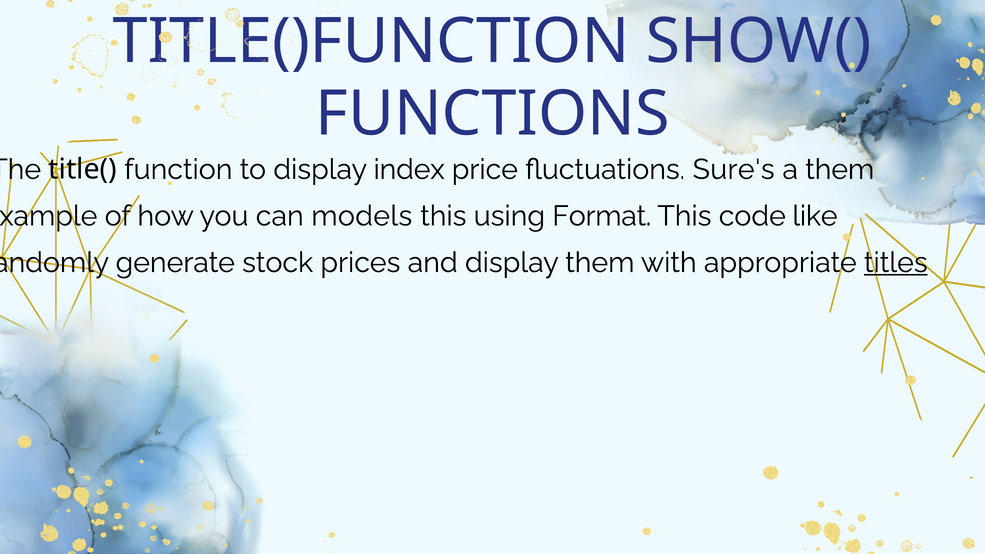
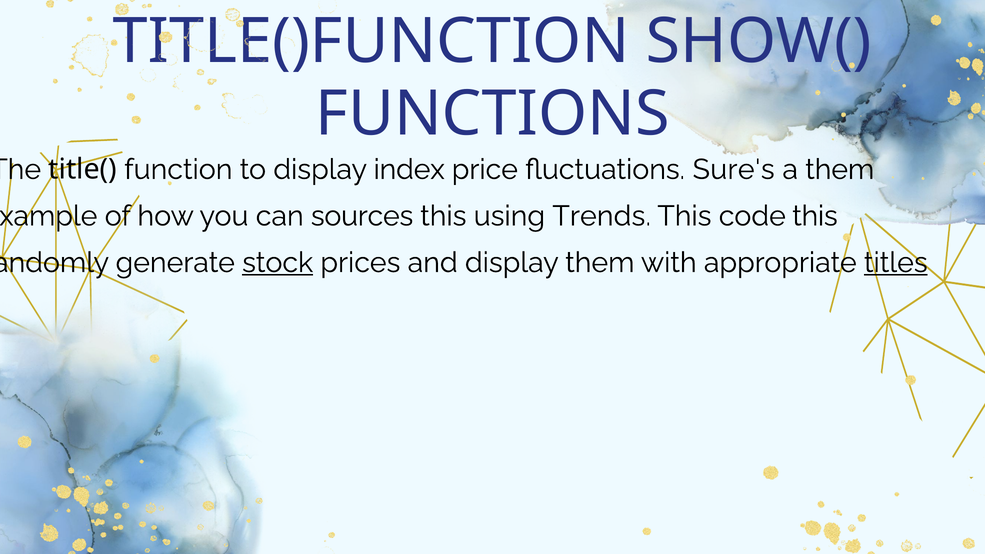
models: models -> sources (362, 216)
Format: Format -> Trends (602, 216)
code like: like -> this (815, 216)
stock underline: none -> present (278, 263)
